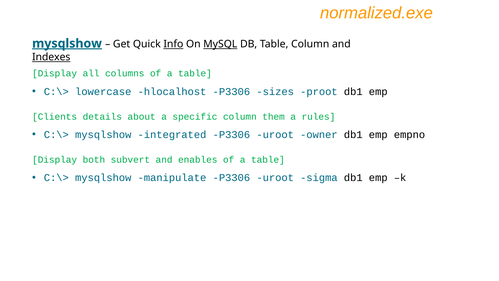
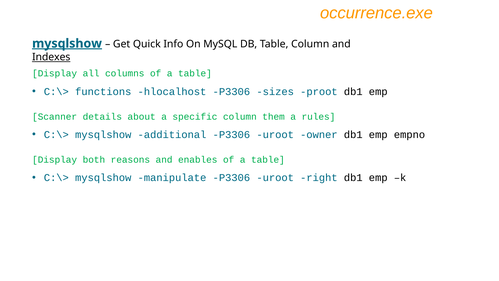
normalized.exe: normalized.exe -> occurrence.exe (376, 13)
Info underline: present -> none (173, 44)
MySQL underline: present -> none (220, 44)
lowercase: lowercase -> functions (103, 92)
Clients: Clients -> Scanner (55, 116)
integrated: integrated -> additional (172, 135)
subvert: subvert -> reasons (130, 160)
sigma: sigma -> right (319, 178)
